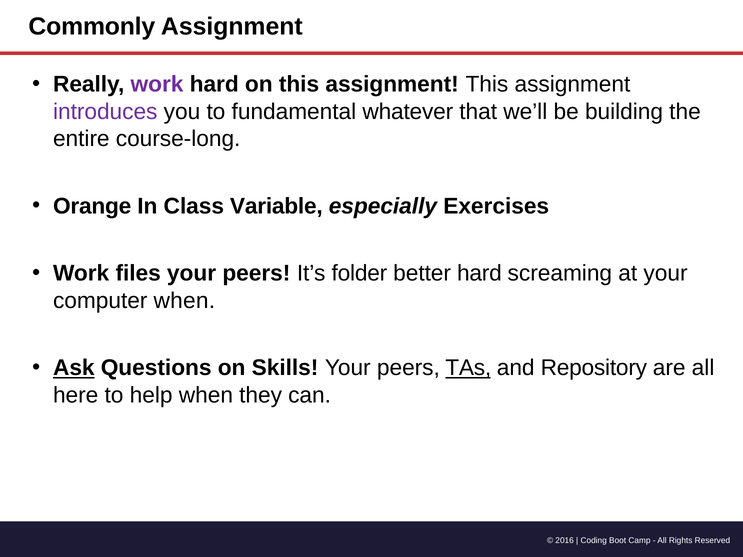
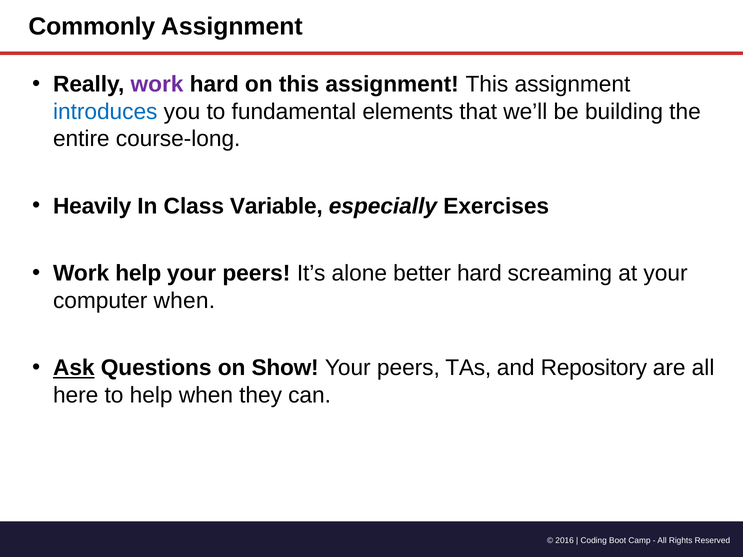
introduces colour: purple -> blue (105, 112)
whatever: whatever -> elements (408, 112)
Orange: Orange -> Heavily (92, 206)
Work files: files -> help (138, 274)
folder: folder -> alone (359, 274)
Skills: Skills -> Show (285, 368)
TAs underline: present -> none (468, 368)
